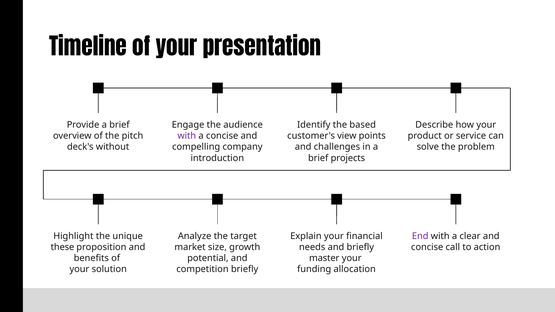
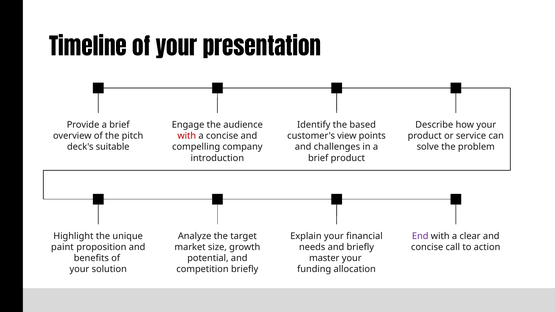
with colour: purple -> red (187, 136)
without: without -> suitable (113, 147)
brief projects: projects -> product (348, 158)
these: these -> paint (62, 247)
